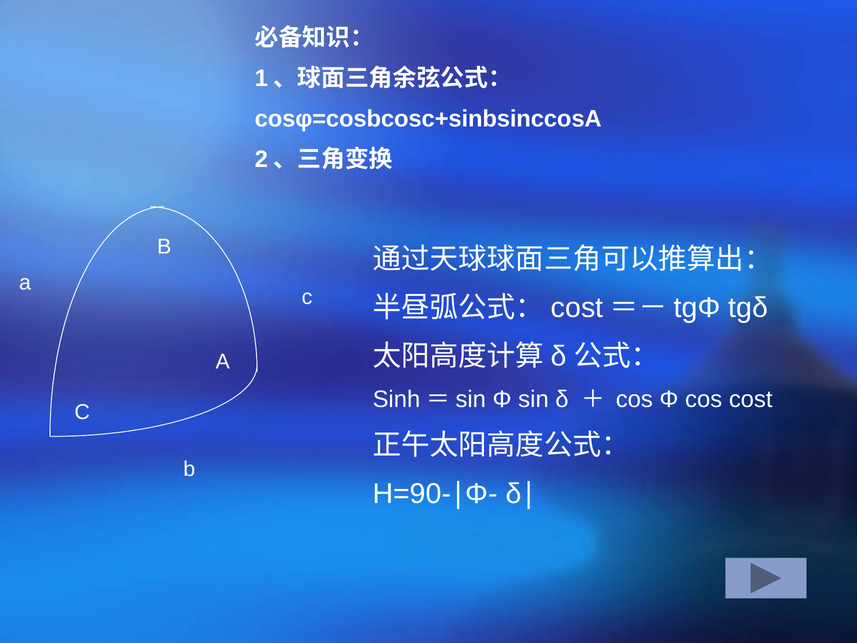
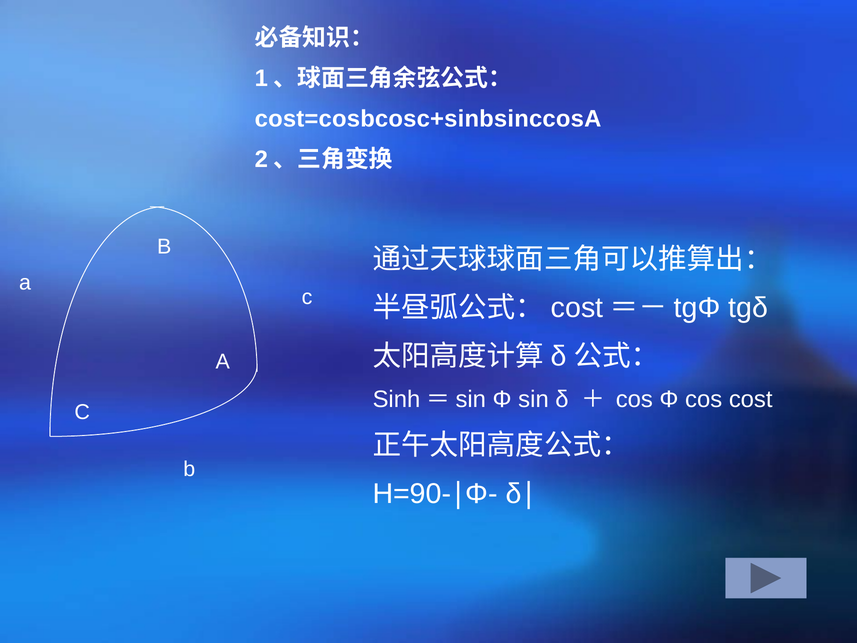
cosφ=cosbcosc+sinbsinccosA: cosφ=cosbcosc+sinbsinccosA -> cost=cosbcosc+sinbsinccosA (428, 119)
